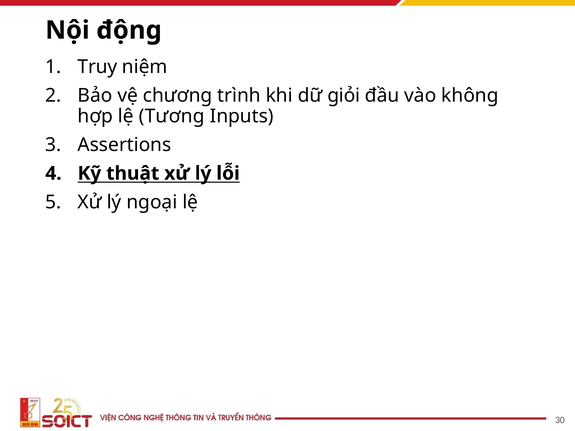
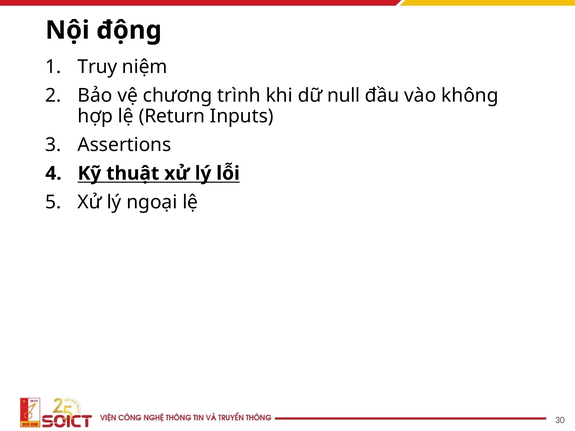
giỏi: giỏi -> null (344, 95)
Tương: Tương -> Return (172, 116)
